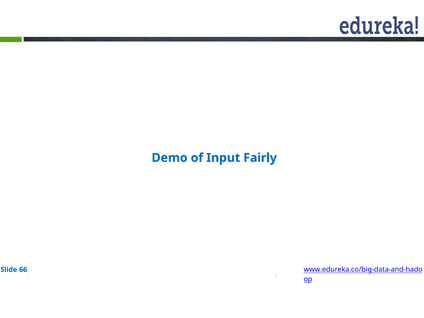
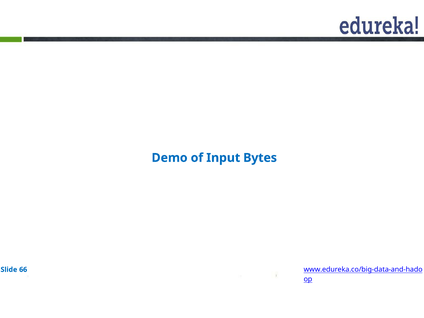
Fairly: Fairly -> Bytes (260, 158)
